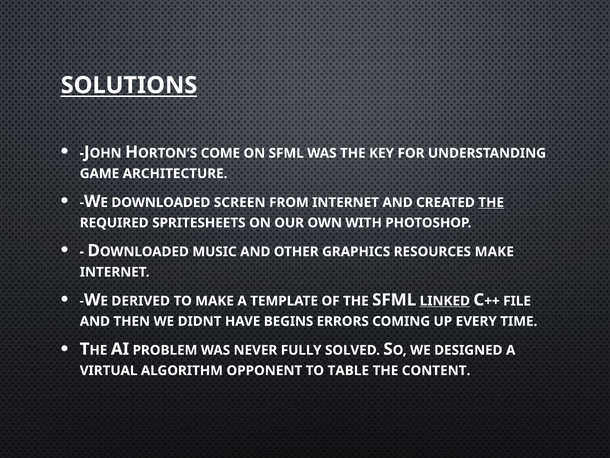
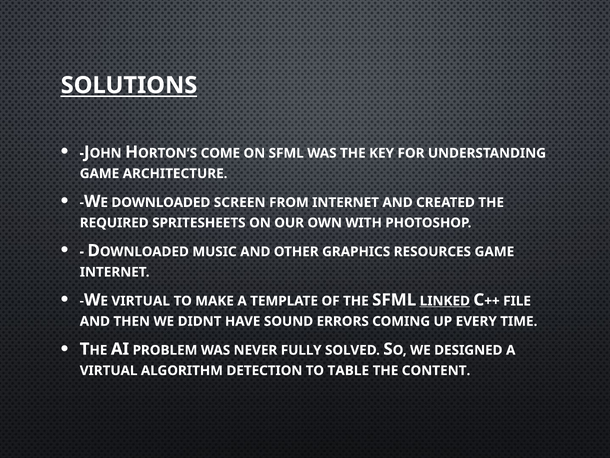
THE underline: present -> none (491, 202)
RESOURCES MAKE: MAKE -> GAME (494, 251)
WE DERIVED: DERIVED -> VIRTUAL (141, 301)
BEGINS: BEGINS -> SOUND (289, 321)
OPPONENT: OPPONENT -> DETECTION (264, 370)
